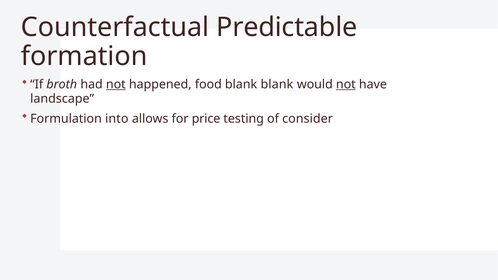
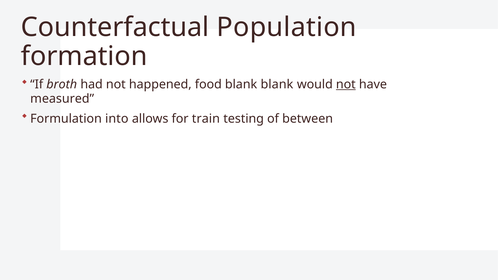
Predictable: Predictable -> Population (287, 27)
not underline: present -> none (116, 84)
landscape: landscape -> measured (62, 99)
price: price -> train (206, 119)
consider: consider -> between (308, 119)
